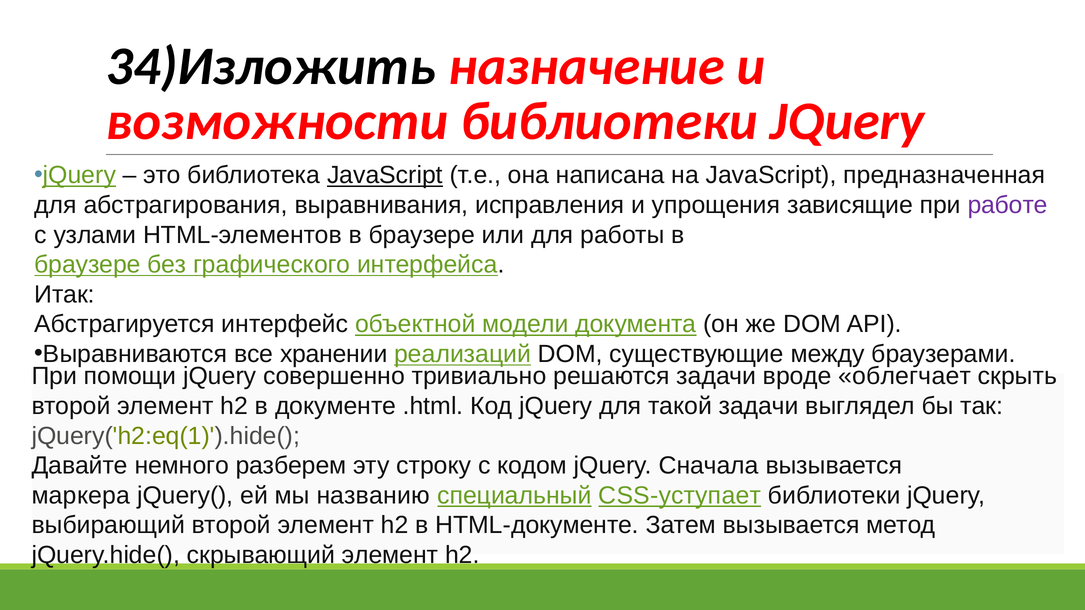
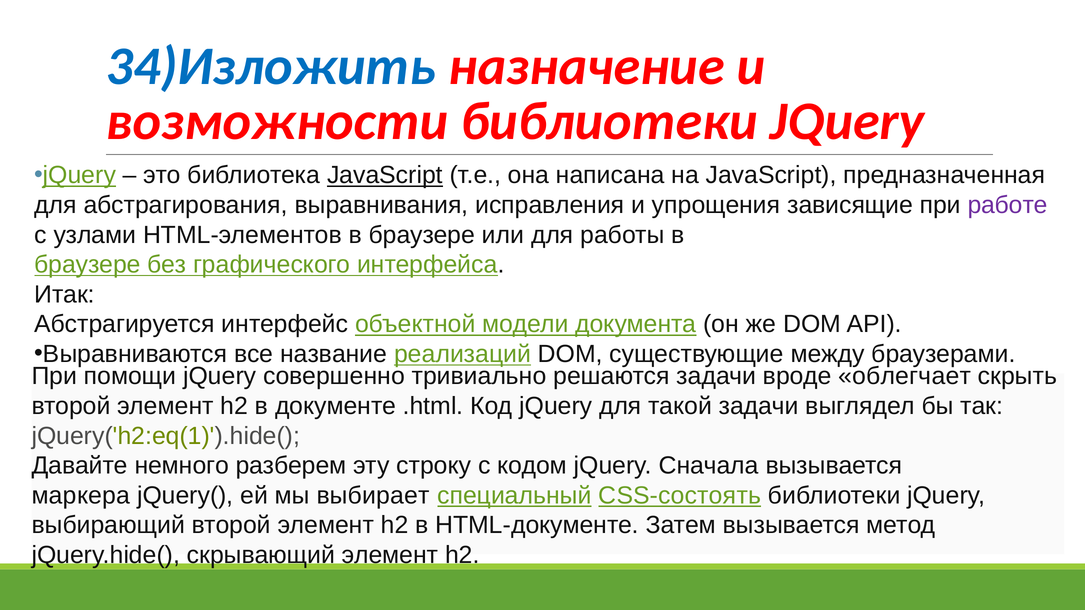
34)Изложить colour: black -> blue (271, 66)
хранении: хранении -> название (334, 354)
названию: названию -> выбирает (373, 496)
CSS-уступает: CSS-уступает -> CSS-состоять (680, 496)
